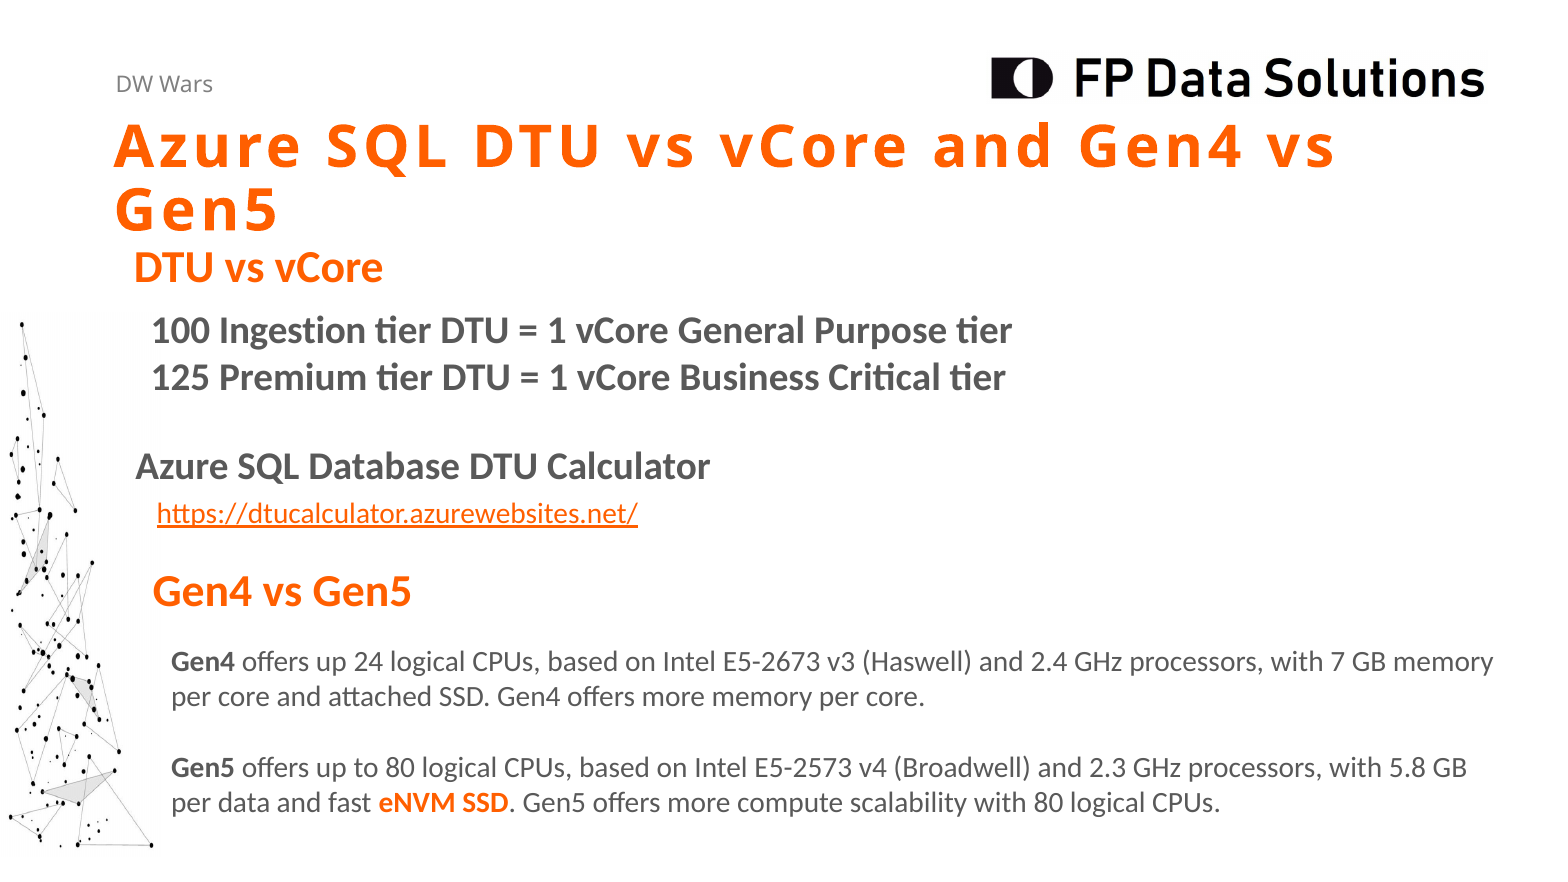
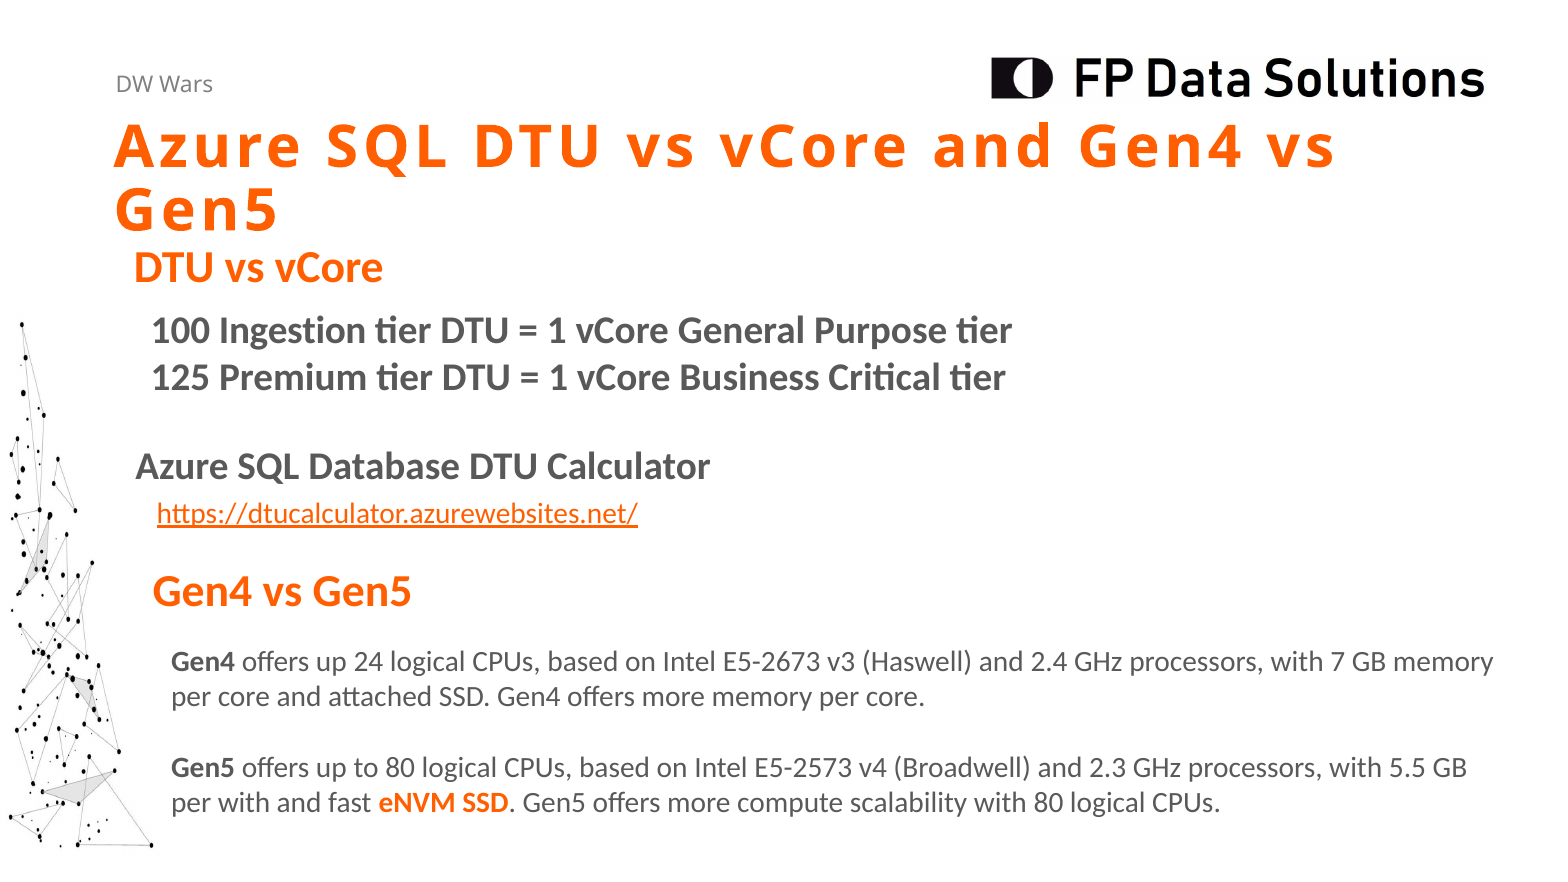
5.8: 5.8 -> 5.5 (1407, 768)
per data: data -> with (244, 803)
